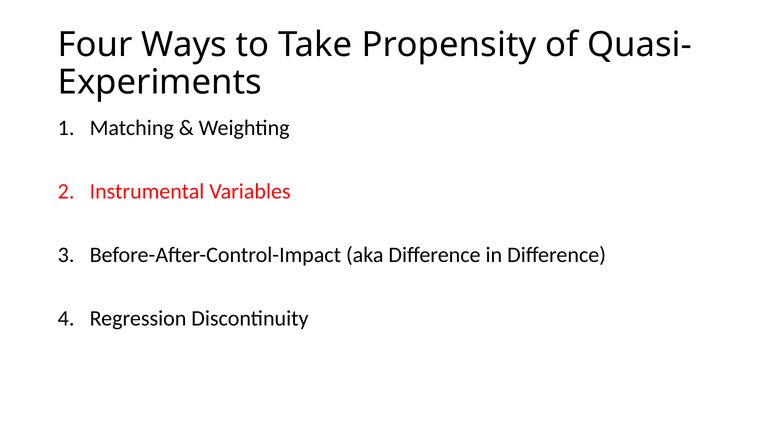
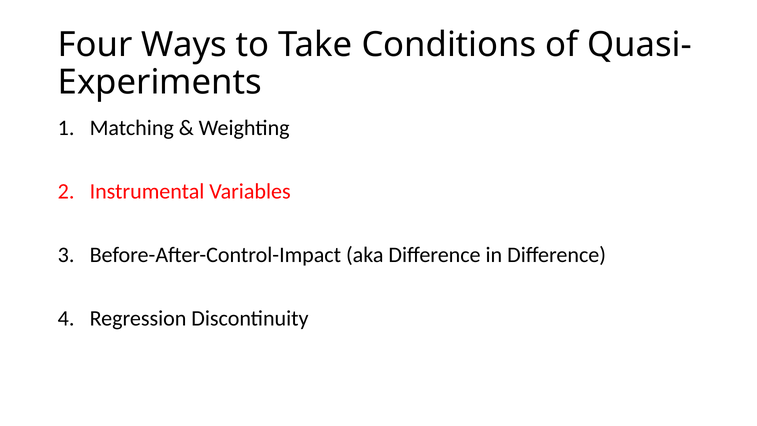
Propensity: Propensity -> Conditions (449, 45)
